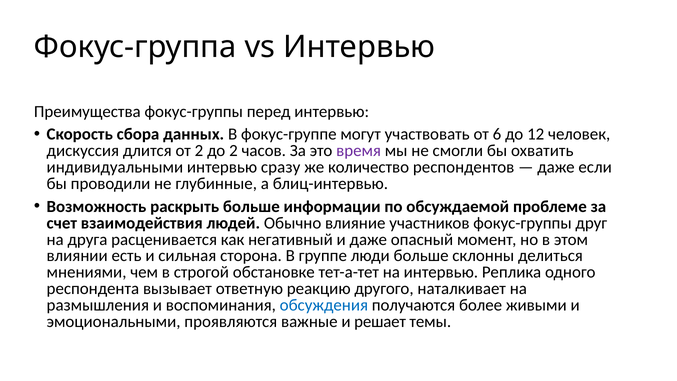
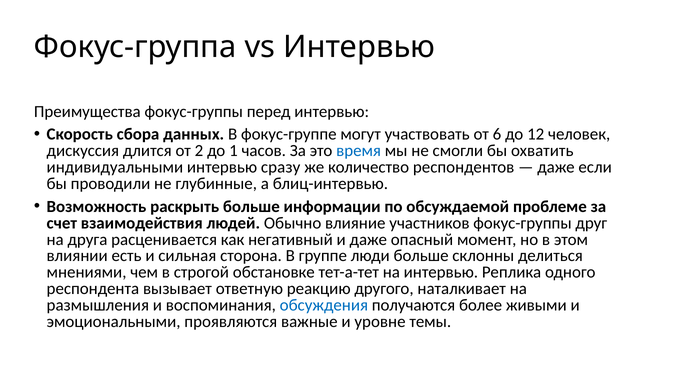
до 2: 2 -> 1 (233, 151)
время colour: purple -> blue (359, 151)
решает: решает -> уровне (380, 322)
